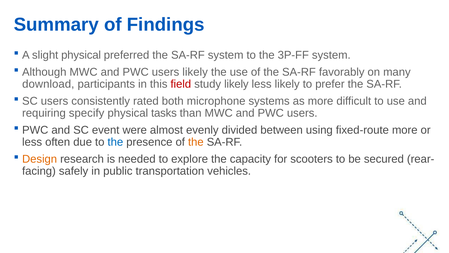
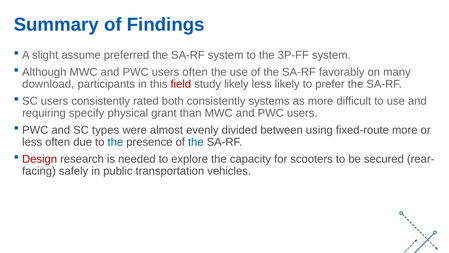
slight physical: physical -> assume (81, 55)
users likely: likely -> often (195, 72)
both microphone: microphone -> consistently (216, 101)
tasks: tasks -> grant (164, 113)
event: event -> types (106, 130)
the colour: orange -> blue (196, 142)
Design colour: orange -> red (40, 159)
